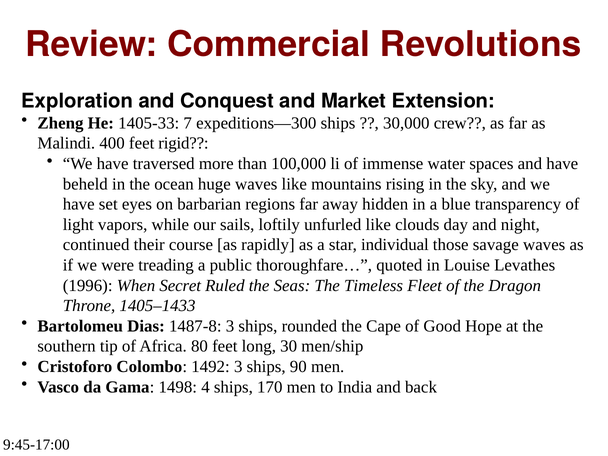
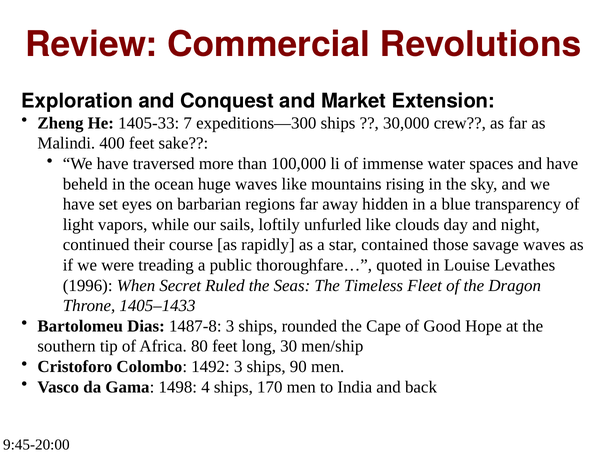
rigid: rigid -> sake (183, 143)
individual: individual -> contained (395, 245)
9:45-17:00: 9:45-17:00 -> 9:45-20:00 (36, 444)
